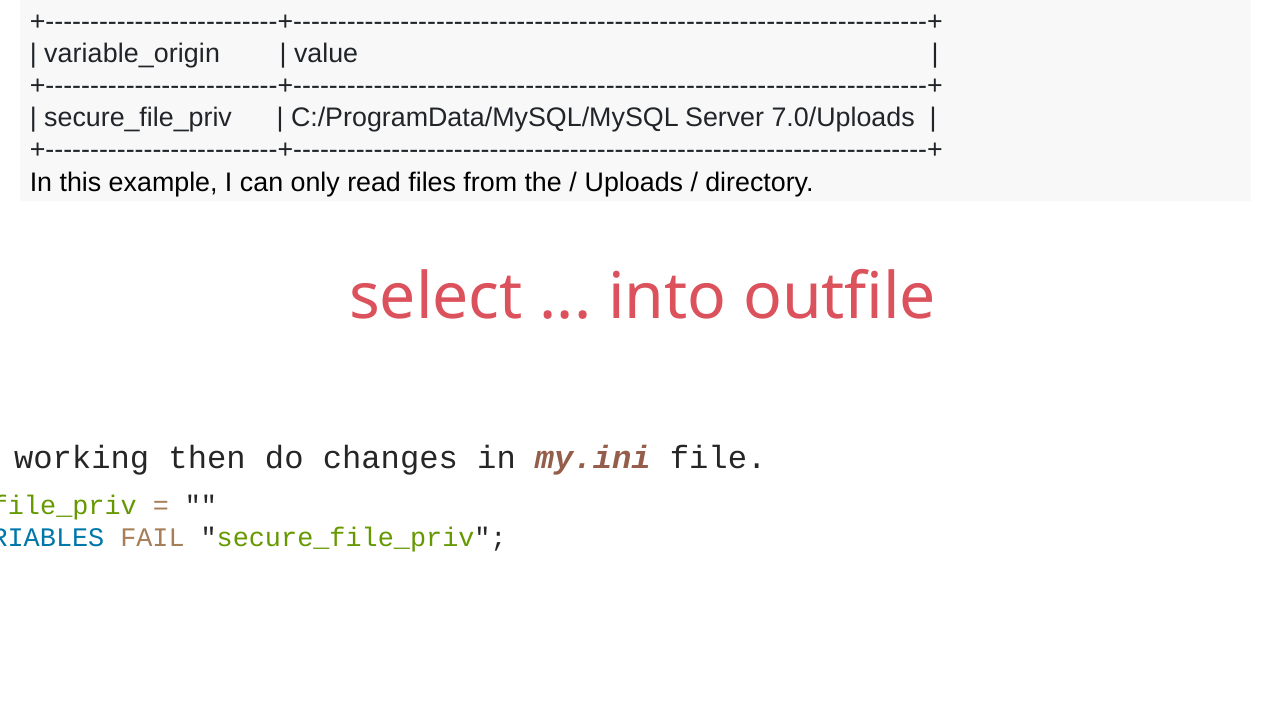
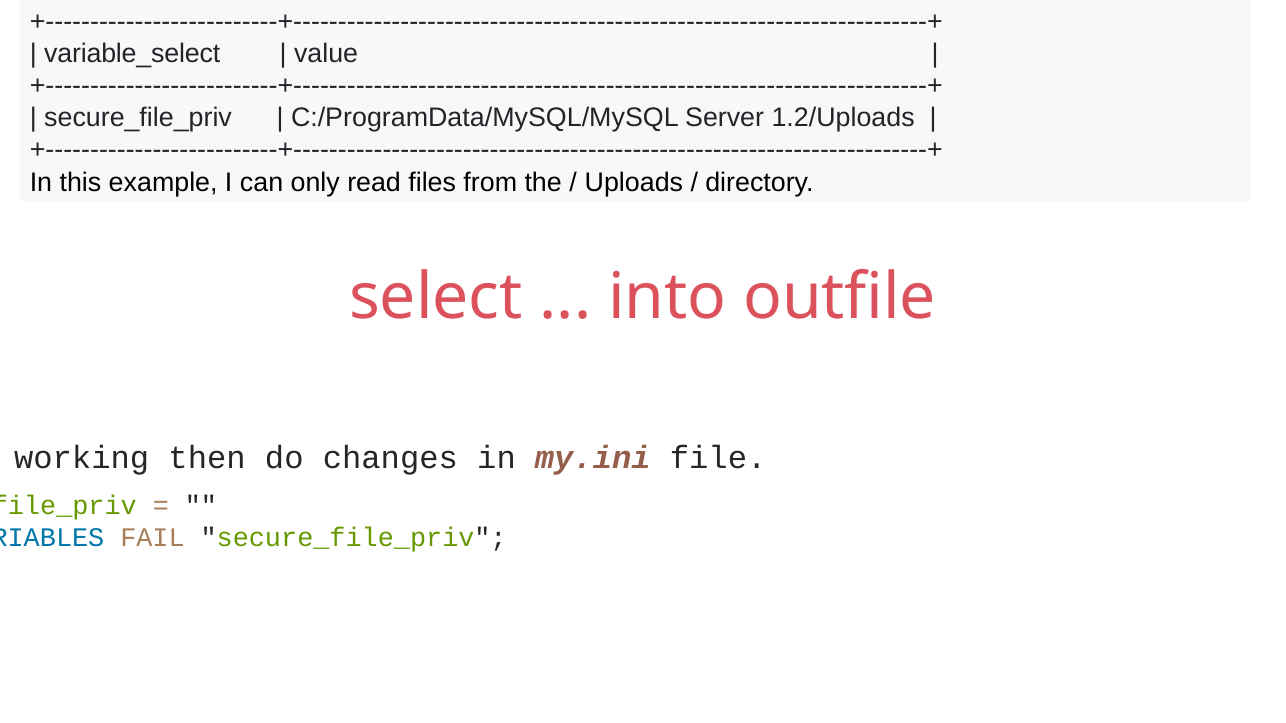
variable_origin: variable_origin -> variable_select (132, 54)
7.0/Uploads: 7.0/Uploads -> 1.2/Uploads (843, 118)
